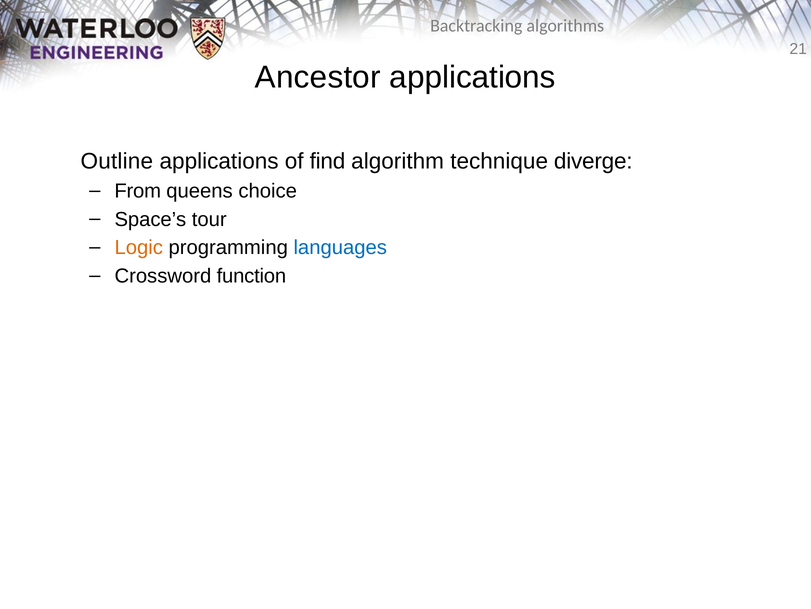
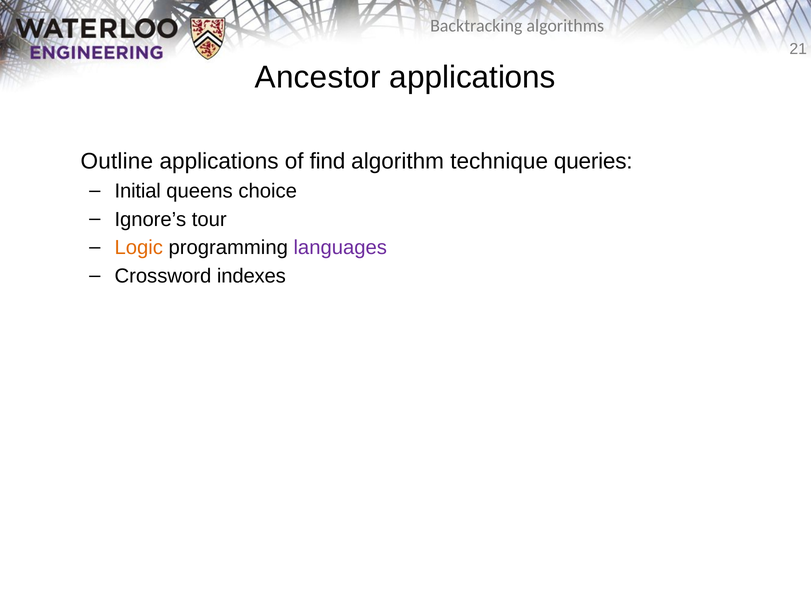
diverge: diverge -> queries (593, 161)
From: From -> Initial (138, 191)
Space’s: Space’s -> Ignore’s (150, 219)
languages colour: blue -> purple (340, 247)
function: function -> indexes (251, 276)
